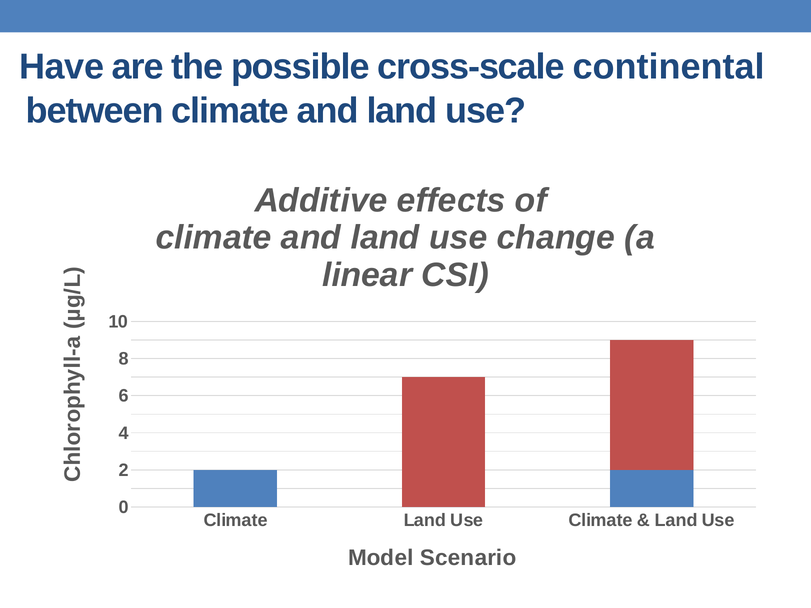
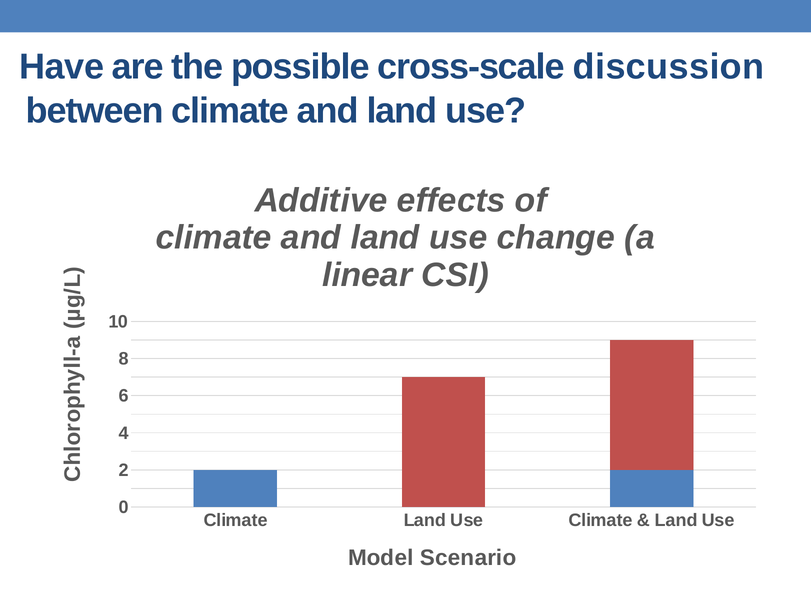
continental: continental -> discussion (669, 67)
